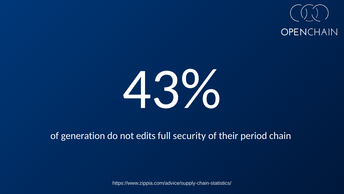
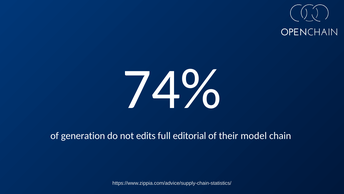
43%: 43% -> 74% (172, 89)
security: security -> editorial (189, 136)
period: period -> model (254, 136)
